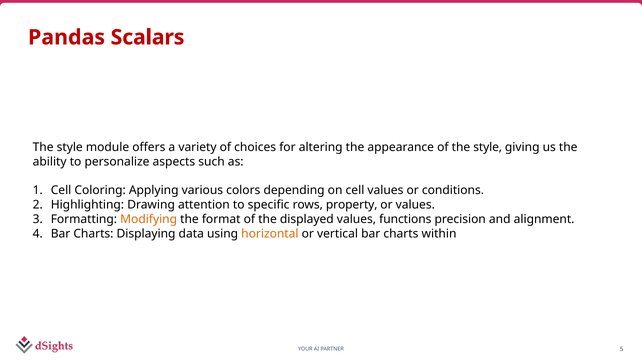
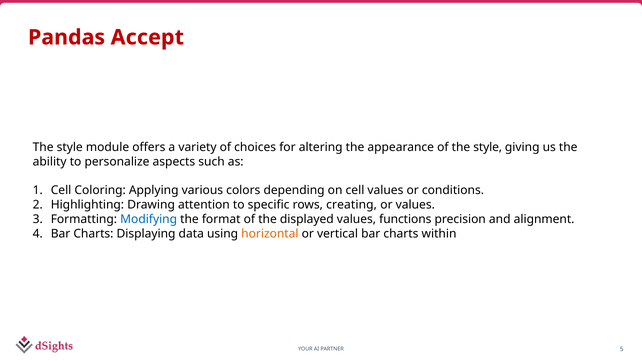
Scalars: Scalars -> Accept (147, 37)
property: property -> creating (352, 205)
Modifying colour: orange -> blue (149, 219)
